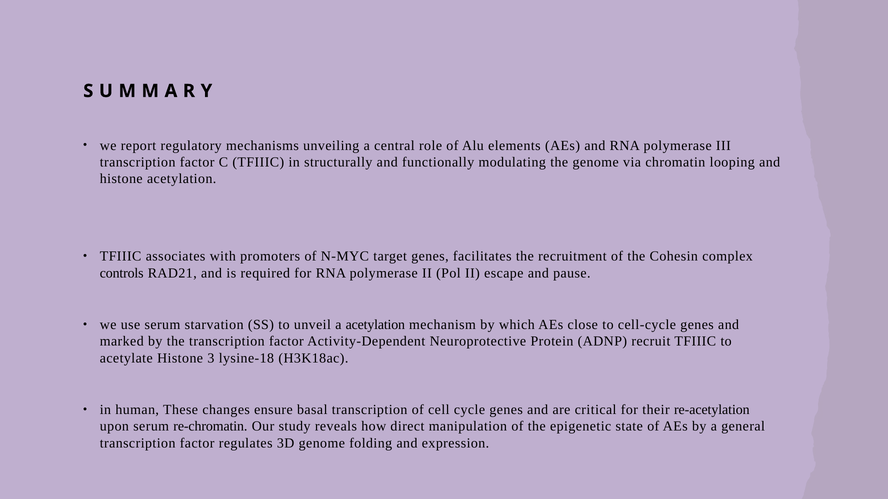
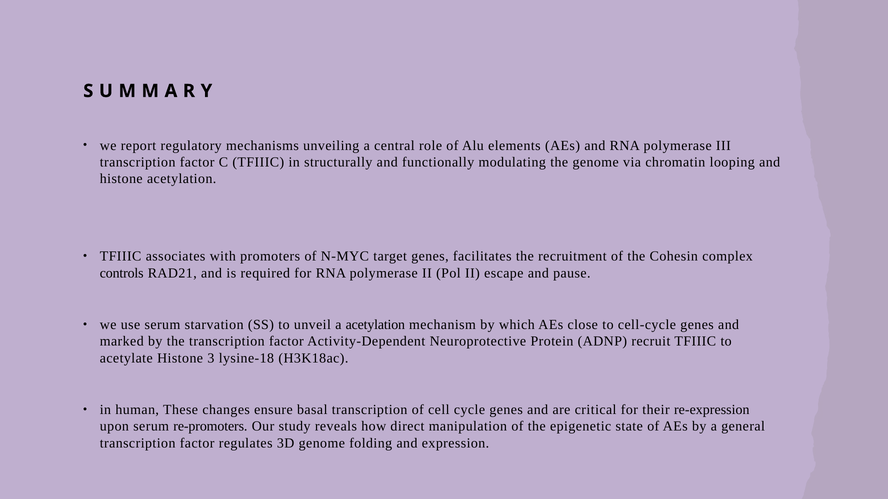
re-acetylation: re-acetylation -> re-expression (712, 410)
re-chromatin: re-chromatin -> re-promoters (210, 427)
